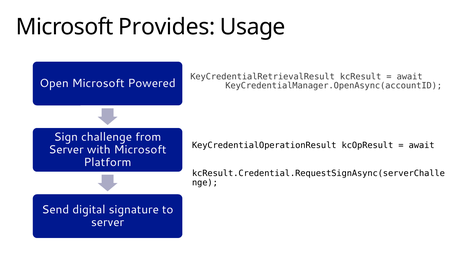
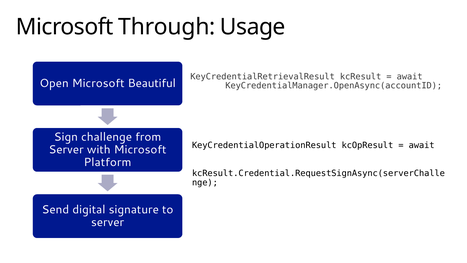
Provides: Provides -> Through (167, 27)
Powered: Powered -> Beautiful (152, 83)
